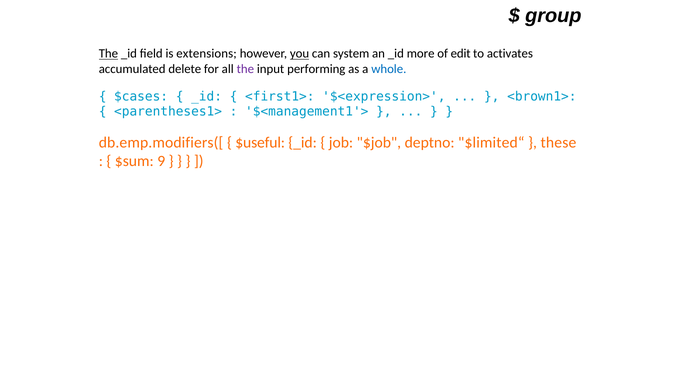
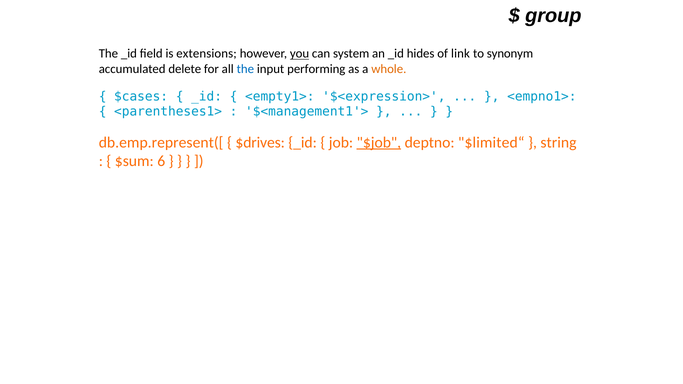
The underline: present -> none (108, 54)
more: more -> hides (421, 54)
edit: edit -> link (461, 54)
activates: activates -> synonym (510, 54)
the colour: purple -> blue (245, 69)
whole colour: blue -> orange (389, 69)
<first1>: <first1> -> <empty1> (280, 96)
<brown1>: <brown1> -> <empno1> (542, 96)
db.emp.modifiers([: db.emp.modifiers([ -> db.emp.represent([ (161, 143)
$useful: $useful -> $drives (260, 143)
$job underline: none -> present (379, 143)
these: these -> string (558, 143)
9: 9 -> 6 (161, 161)
